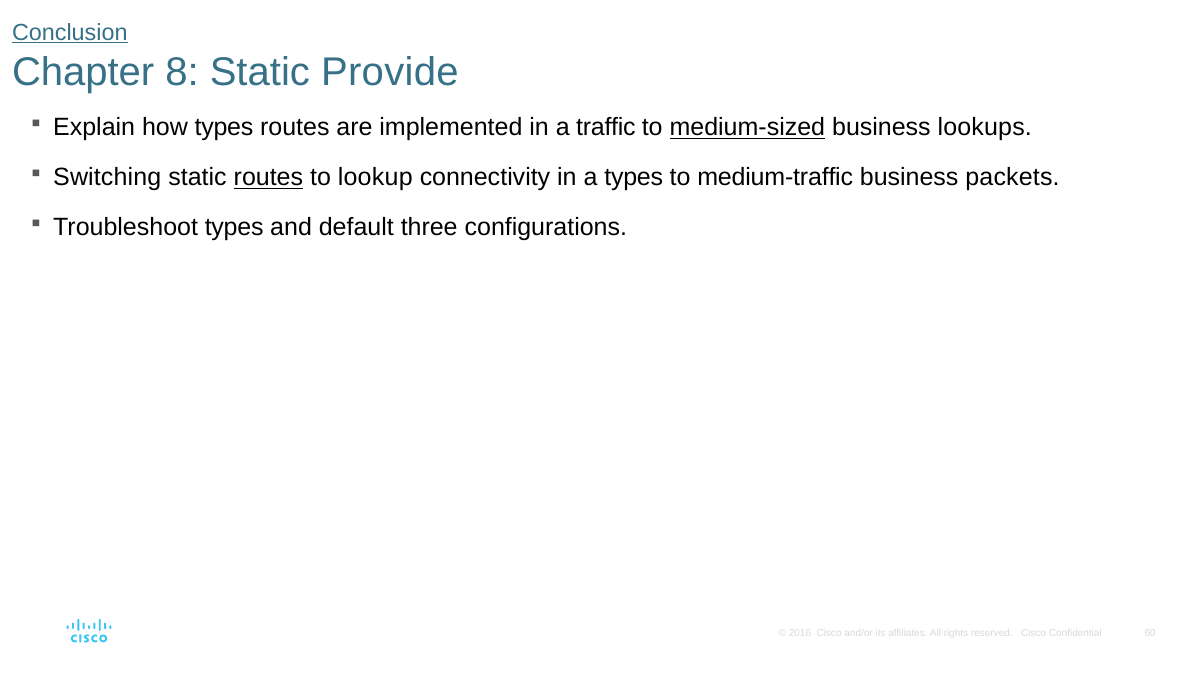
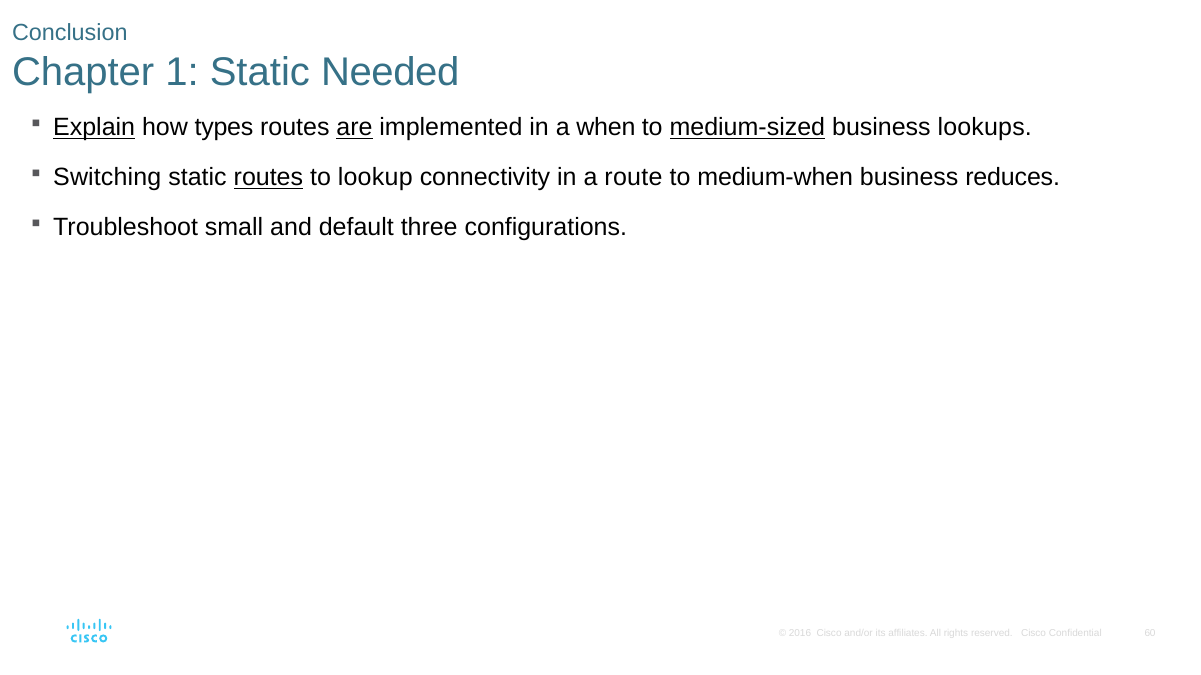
Conclusion underline: present -> none (70, 33)
8: 8 -> 1 (182, 72)
Provide: Provide -> Needed (390, 72)
Explain underline: none -> present (94, 128)
are underline: none -> present (355, 128)
traffic: traffic -> when (606, 128)
a types: types -> route (633, 178)
medium-traffic: medium-traffic -> medium-when (775, 178)
packets: packets -> reduces (1013, 178)
Troubleshoot types: types -> small (234, 228)
